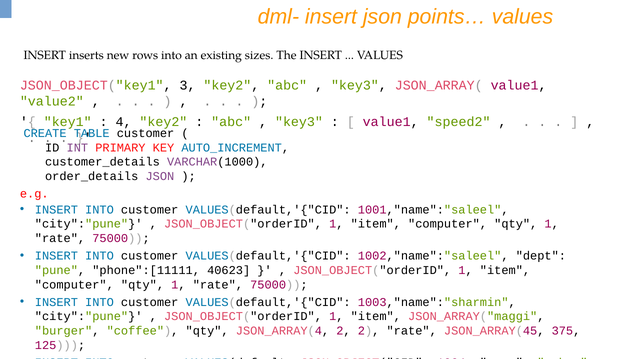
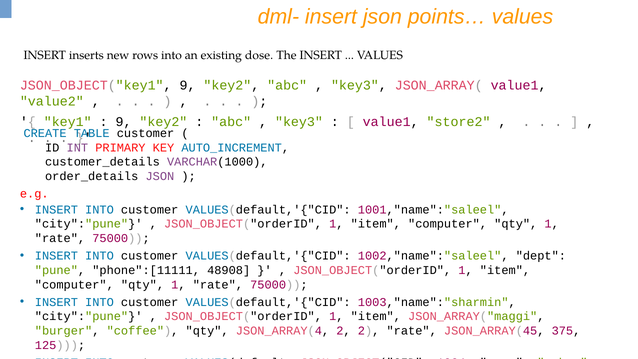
sizes: sizes -> dose (259, 55)
JSON_OBJECT("key1 3: 3 -> 9 (188, 85)
4: 4 -> 9 (124, 122)
speed2: speed2 -> store2 (459, 122)
40623: 40623 -> 48908 (229, 270)
